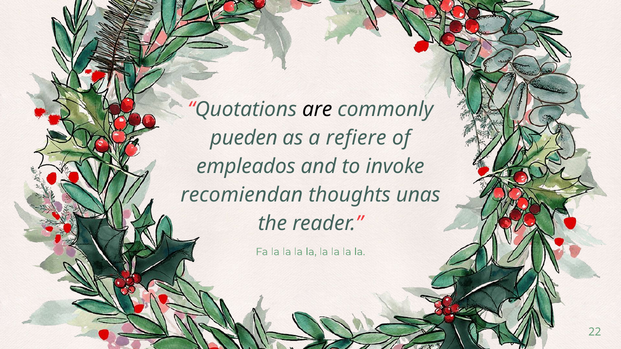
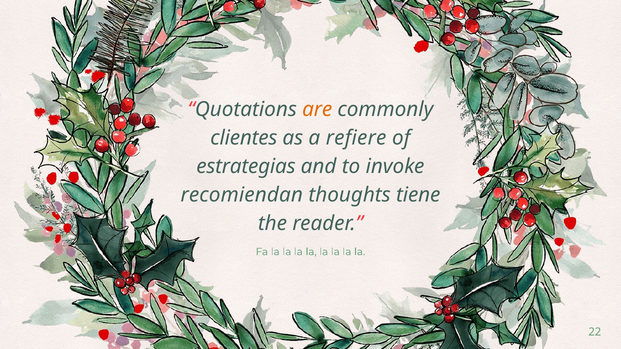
are colour: black -> orange (317, 109)
pueden: pueden -> clientes (244, 138)
empleados: empleados -> estrategias (246, 166)
unas: unas -> tiene (418, 195)
